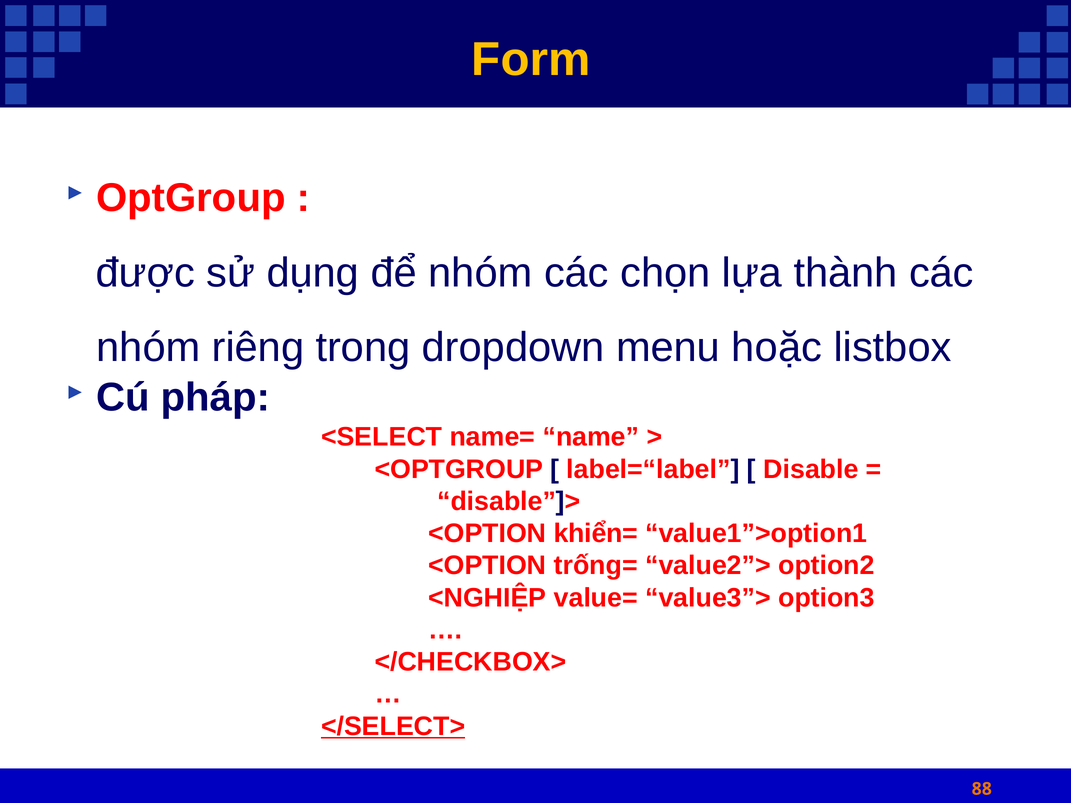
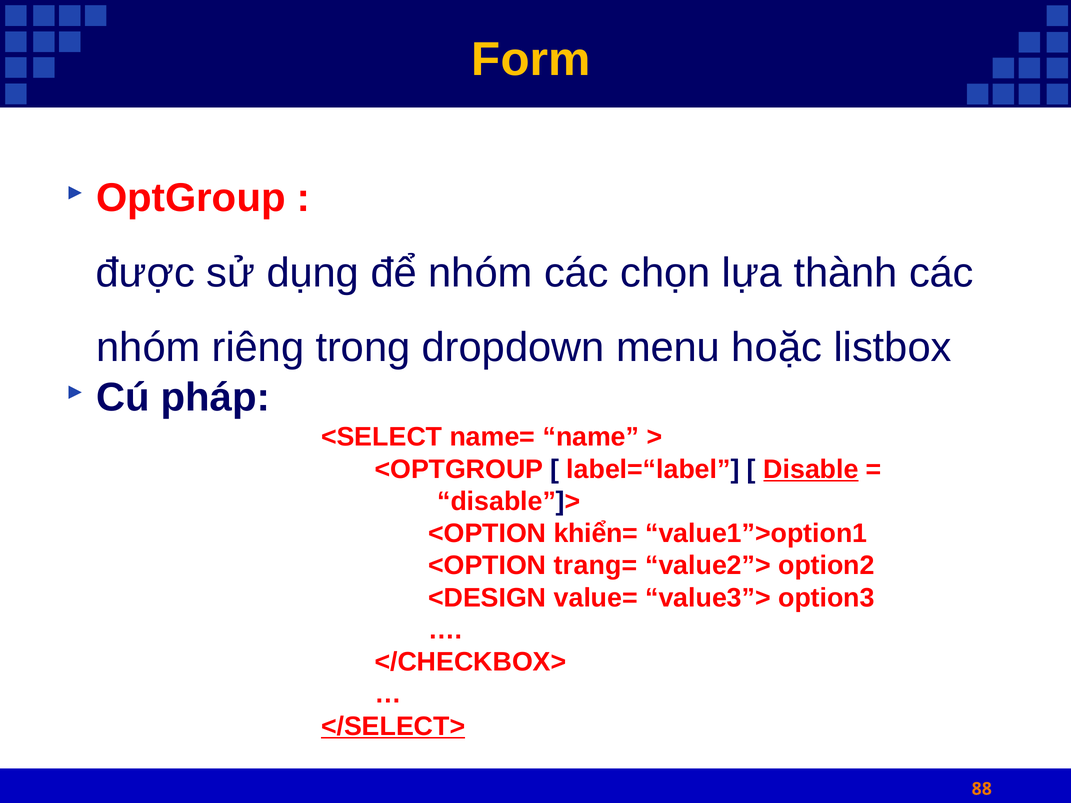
Disable underline: none -> present (811, 469)
trống=: trống= -> trang= (596, 566)
<NGHIỆP: <NGHIỆP -> <DESIGN (487, 598)
